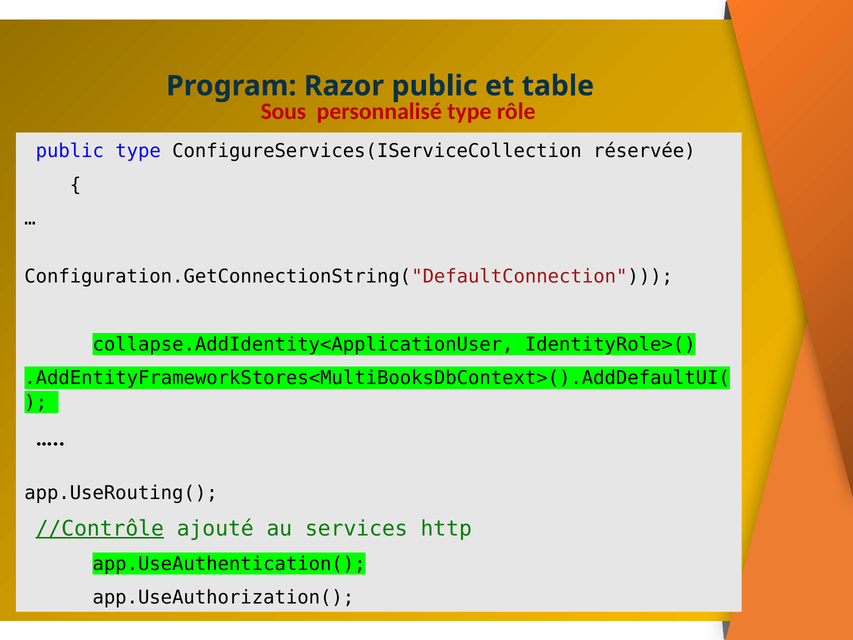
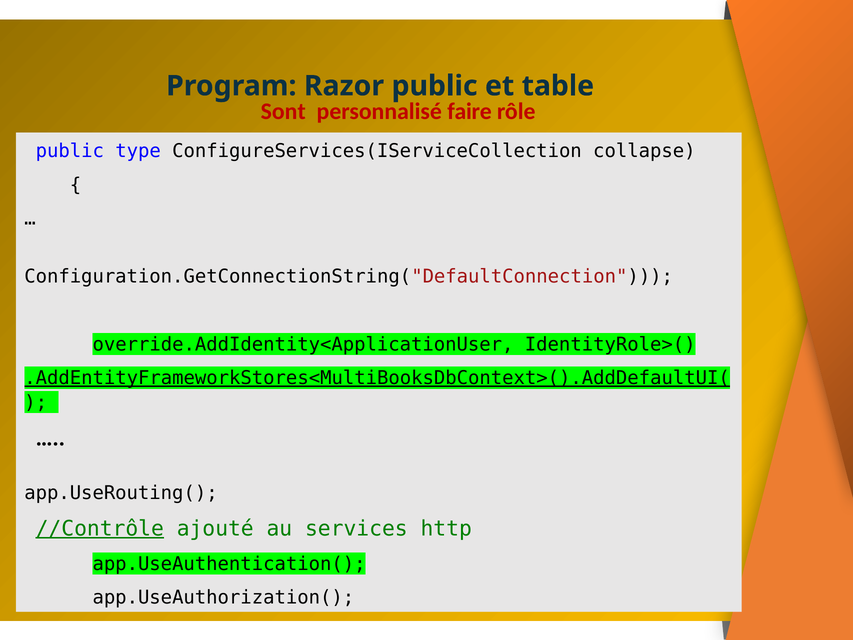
Sous: Sous -> Sont (283, 111)
personnalisé type: type -> faire (470, 111)
réservée: réservée -> collapse (644, 151)
collapse.AddIdentity<ApplicationUser: collapse.AddIdentity<ApplicationUser -> override.AddIdentity<ApplicationUser (303, 344)
.AddEntityFrameworkStores<MultiBooksDbContext>().AddDefaultUI( underline: none -> present (377, 378)
